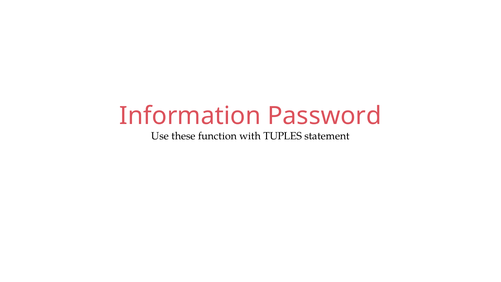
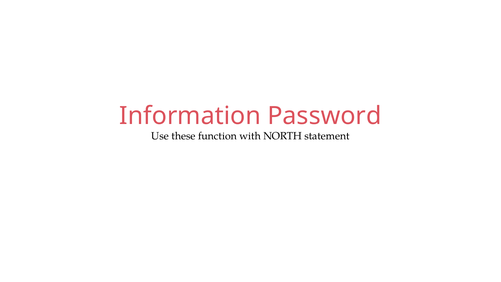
TUPLES: TUPLES -> NORTH (283, 136)
